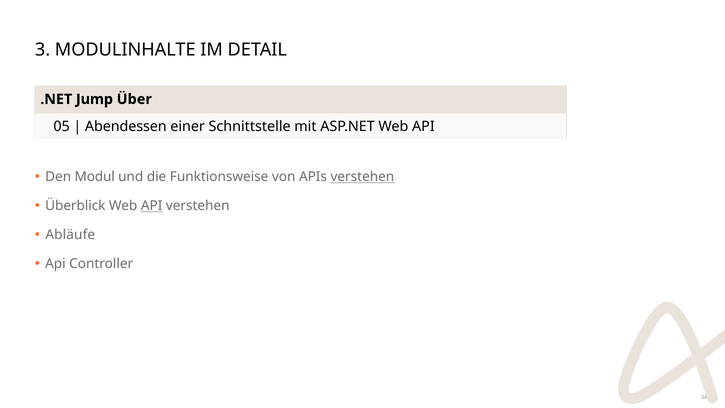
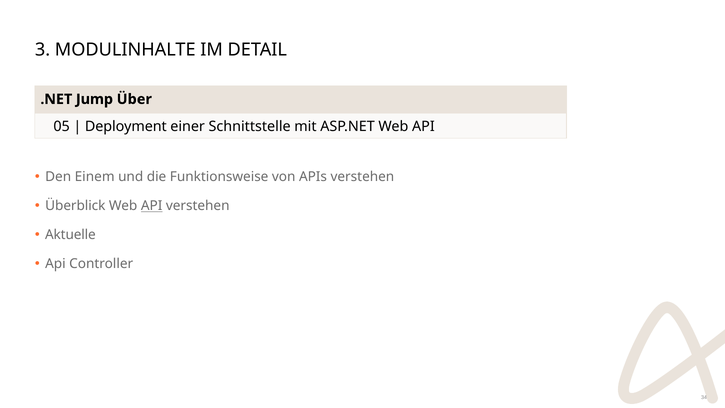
Abendessen: Abendessen -> Deployment (126, 127)
Modul: Modul -> Einem (95, 177)
verstehen underline: present -> none (362, 177)
Abläufe: Abläufe -> Aktuelle (70, 235)
